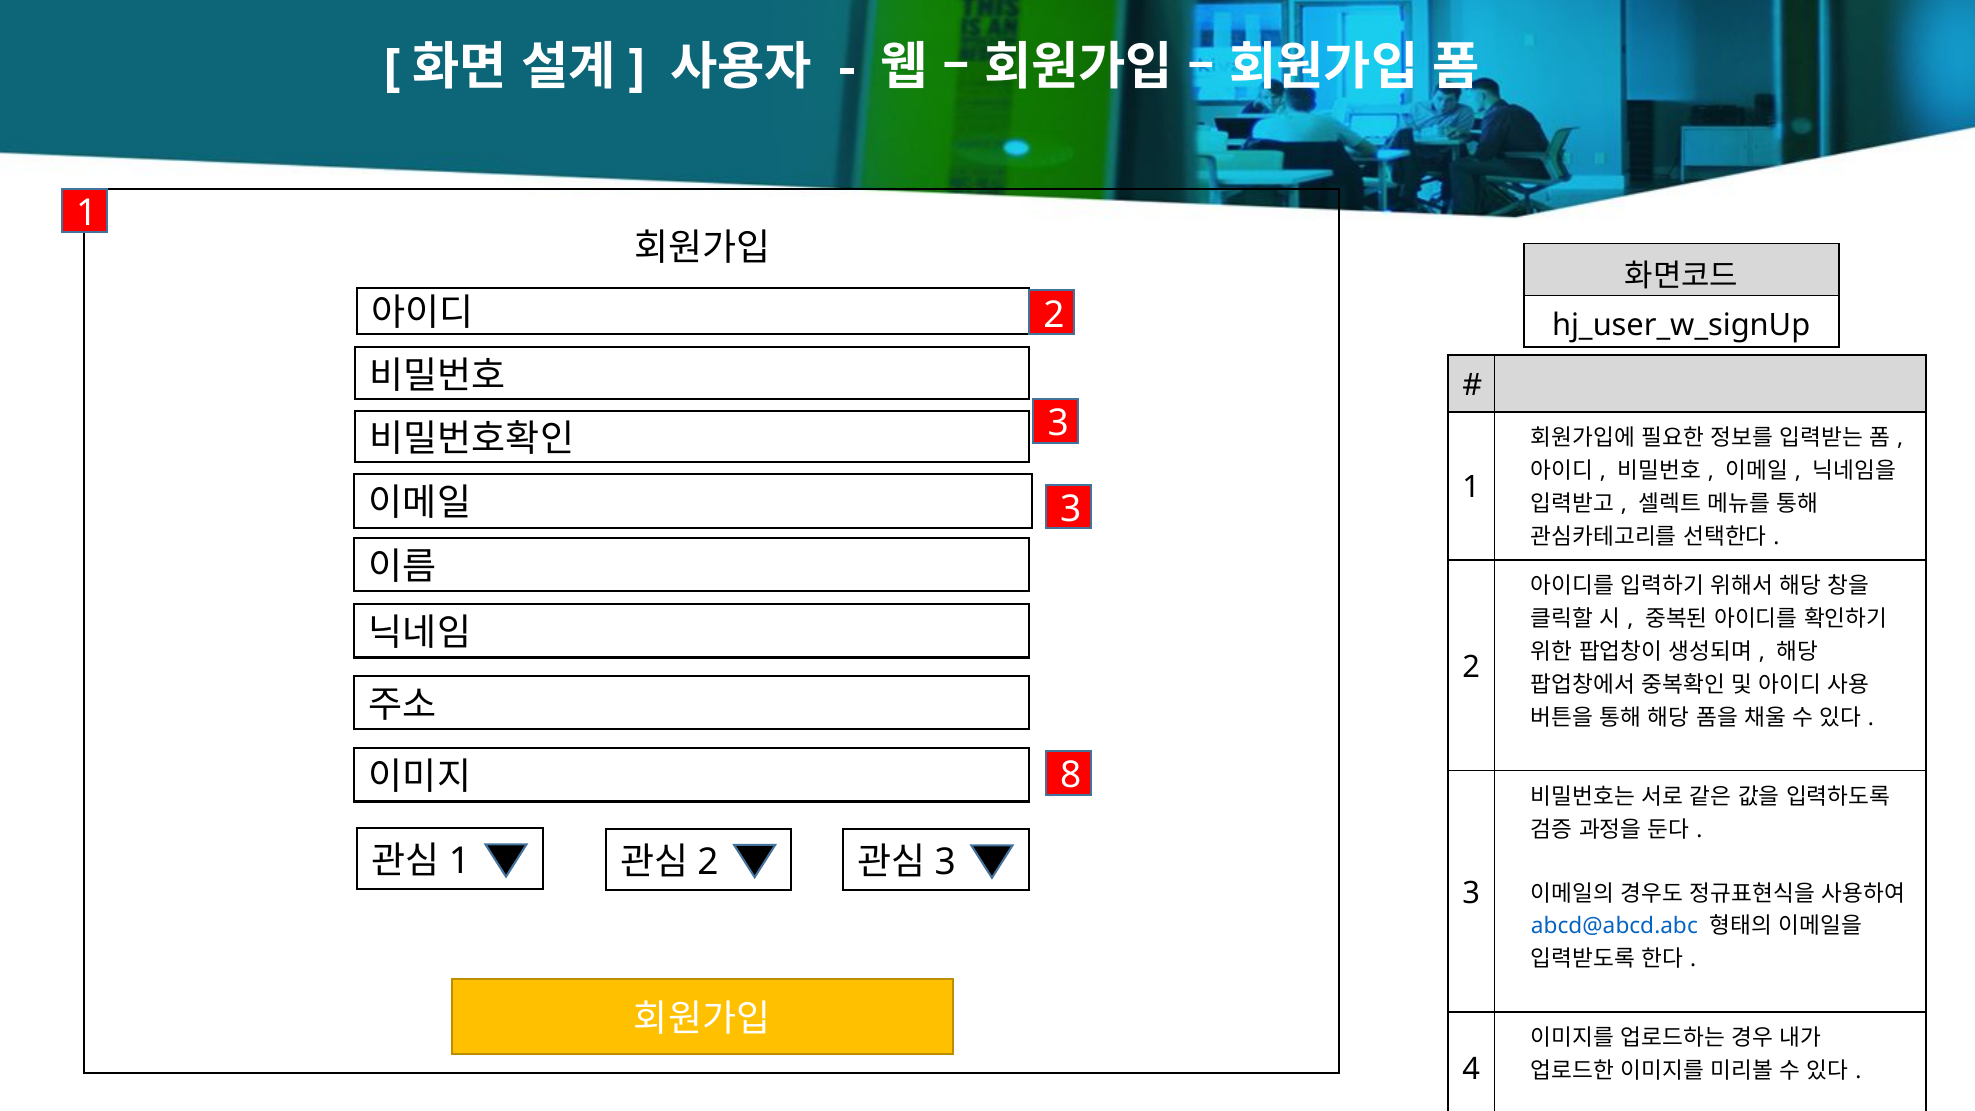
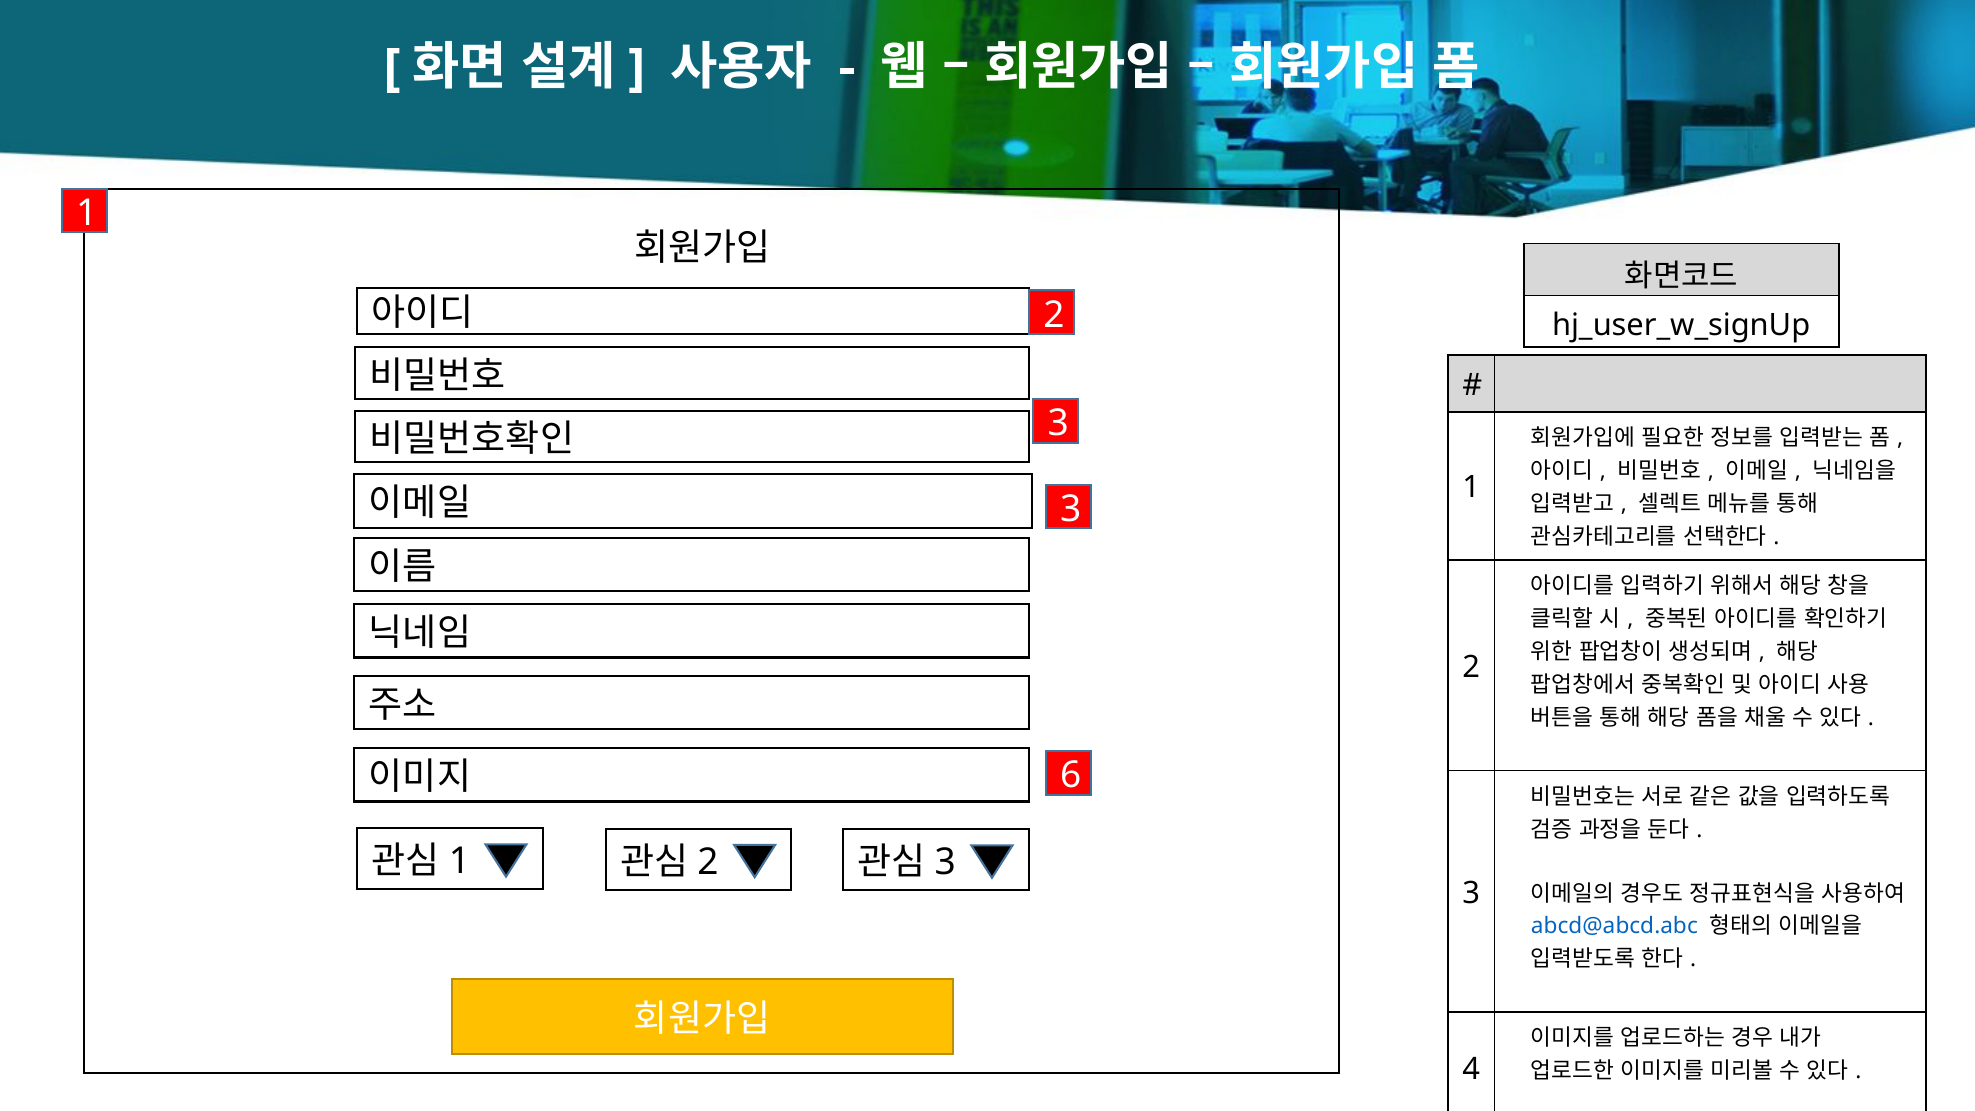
8: 8 -> 6 (1071, 776)
